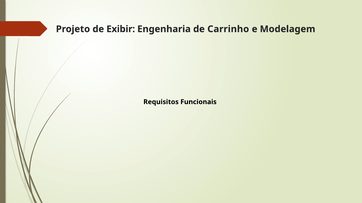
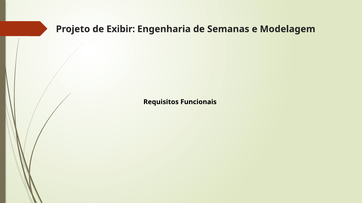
Carrinho: Carrinho -> Semanas (228, 29)
